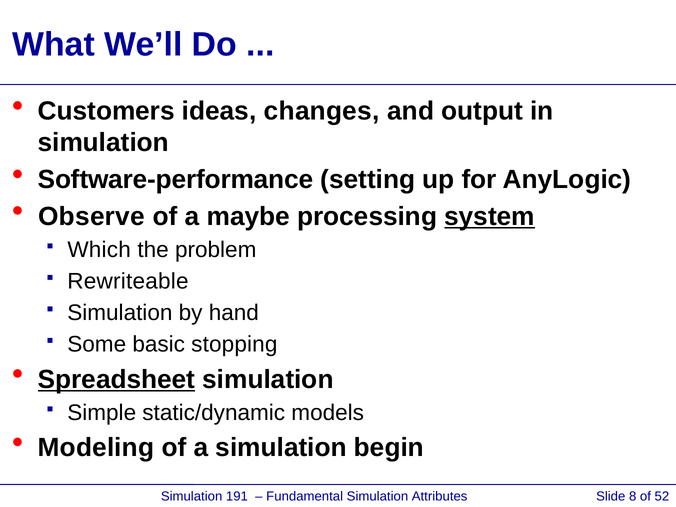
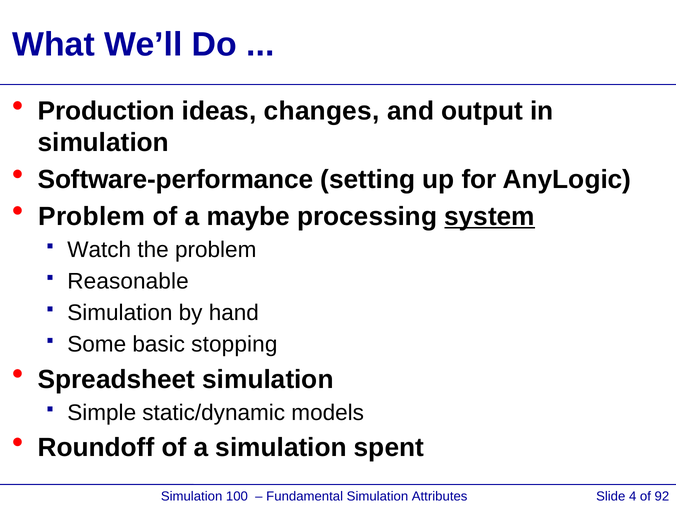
Customers: Customers -> Production (106, 111)
Observe: Observe -> Problem (92, 216)
Which: Which -> Watch (99, 250)
Rewriteable: Rewriteable -> Reasonable (128, 281)
Spreadsheet underline: present -> none (116, 379)
Modeling: Modeling -> Roundoff (96, 448)
begin: begin -> spent (389, 448)
191: 191 -> 100 (237, 497)
8: 8 -> 4 (633, 497)
52: 52 -> 92 (662, 497)
